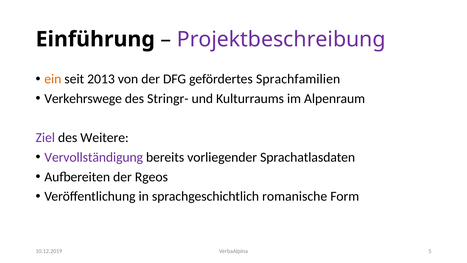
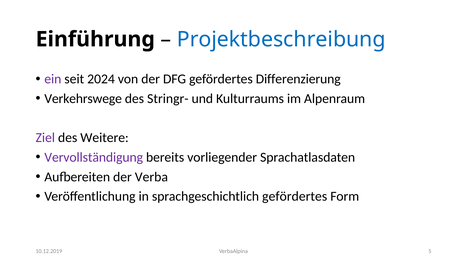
Projektbeschreibung colour: purple -> blue (281, 39)
ein colour: orange -> purple (53, 79)
2013: 2013 -> 2024 (101, 79)
Sprachfamilien: Sprachfamilien -> Differenzierung (298, 79)
Rgeos: Rgeos -> Verba (151, 177)
sprachgeschichtlich romanische: romanische -> gefördertes (295, 196)
